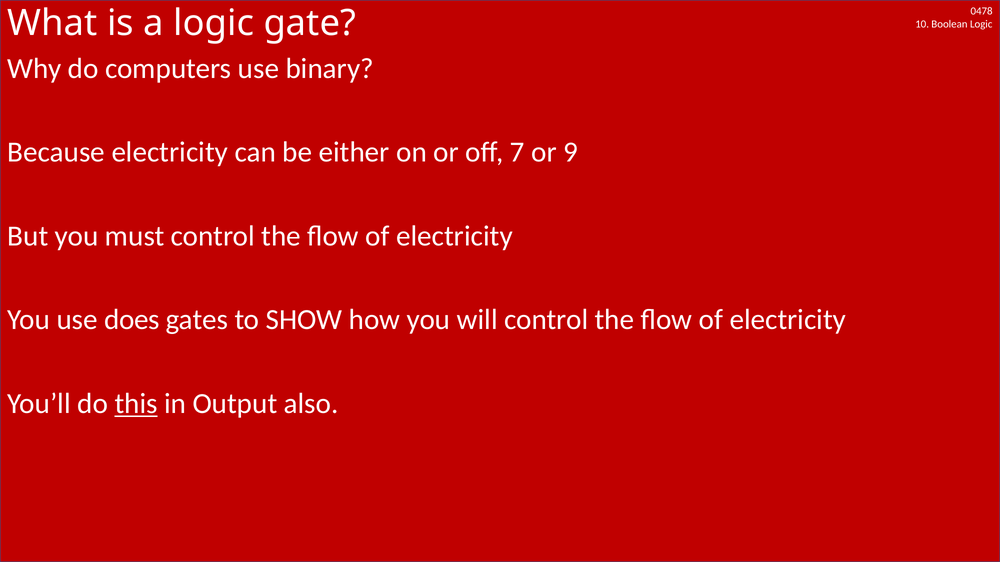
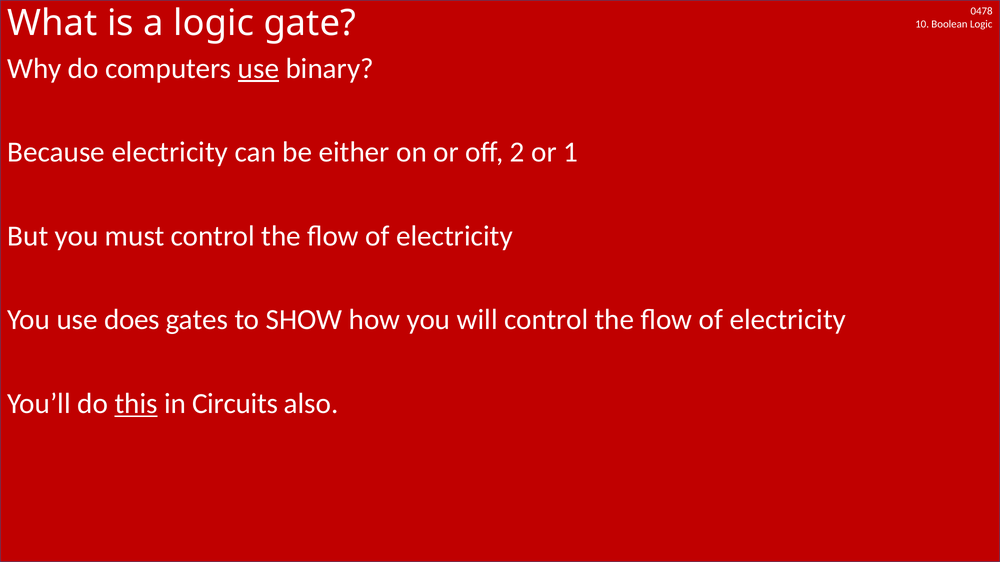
use underline: none -> present (258, 69)
7: 7 -> 2 (517, 152)
9: 9 -> 1 (571, 152)
Output: Output -> Circuits (235, 404)
